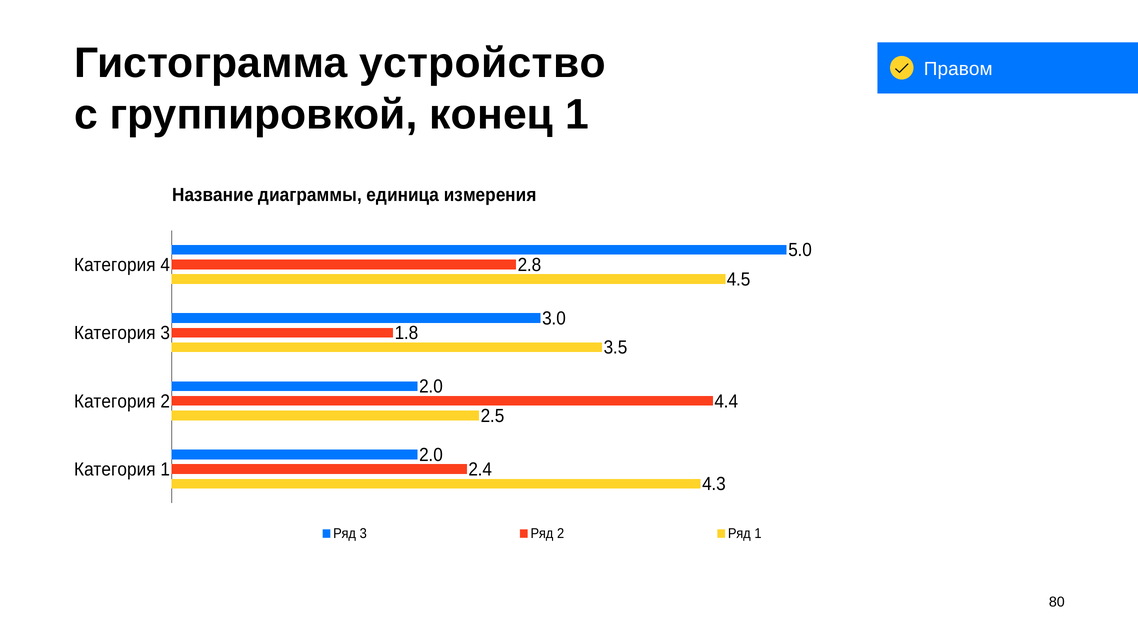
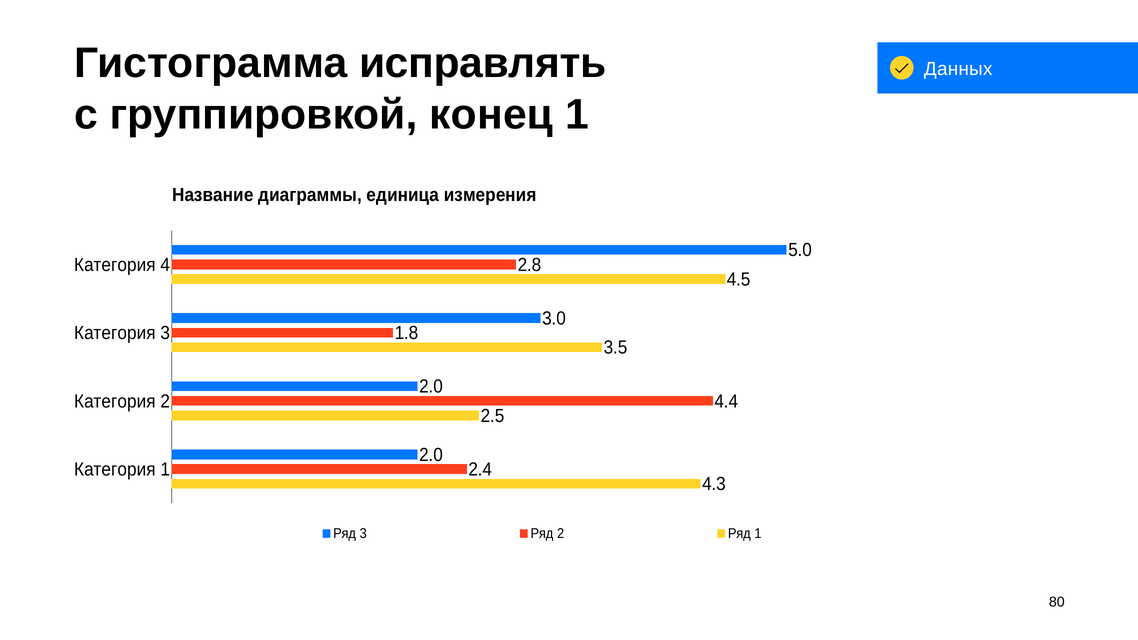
устройство: устройство -> исправлять (483, 63)
Правом: Правом -> Данных (958, 69)
